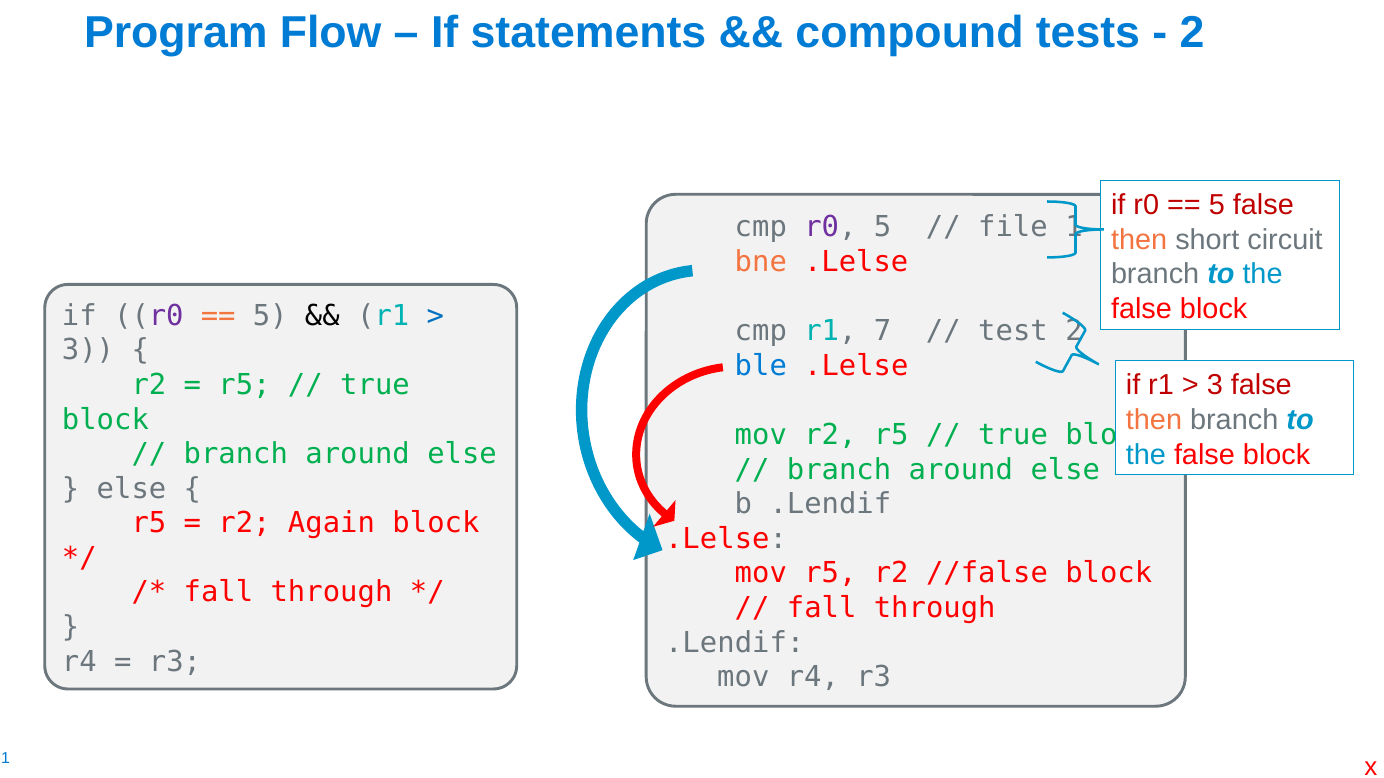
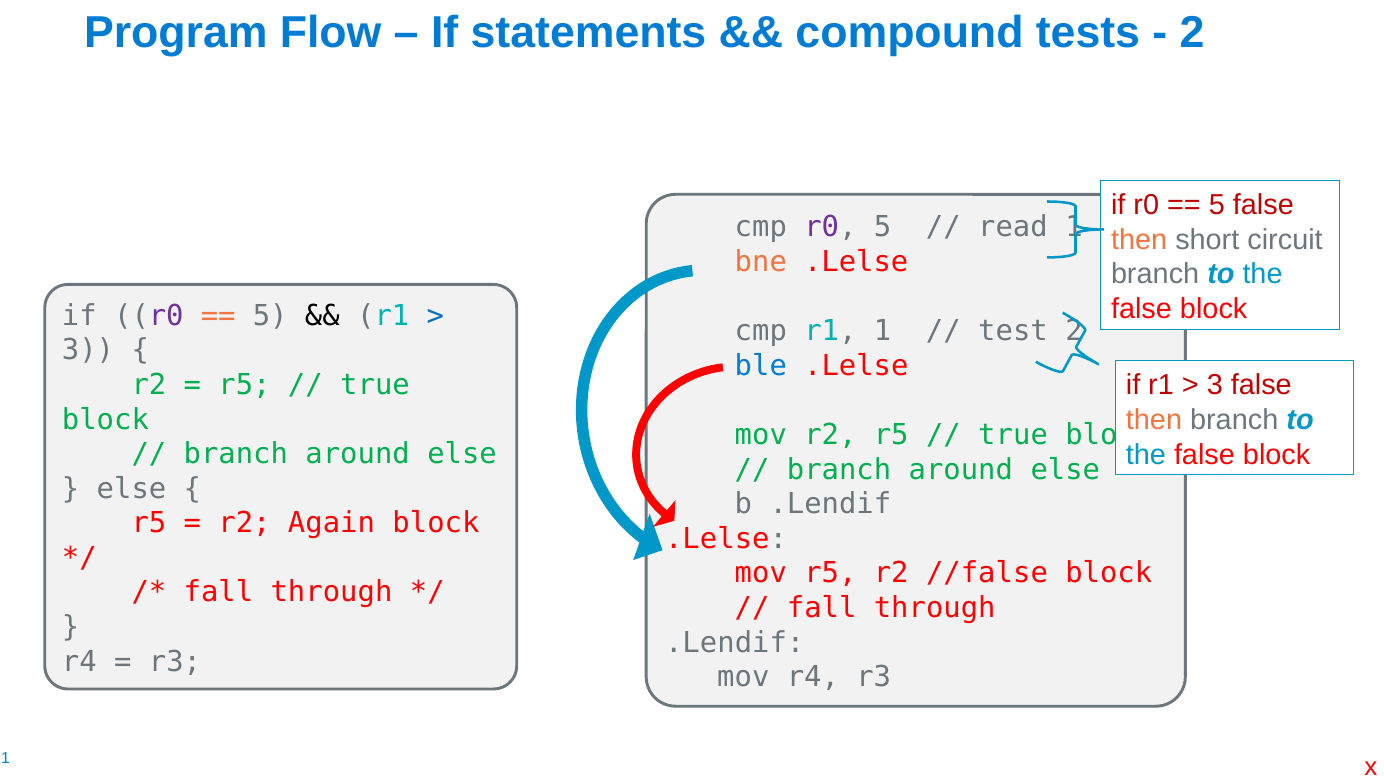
file: file -> read (1013, 228)
r1 7: 7 -> 1 (883, 331)
